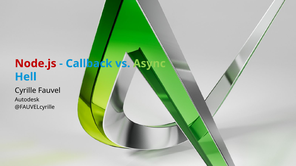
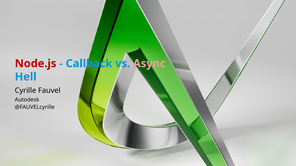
Async colour: light green -> pink (149, 64)
